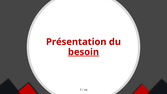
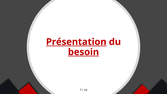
Présentation underline: none -> present (76, 42)
